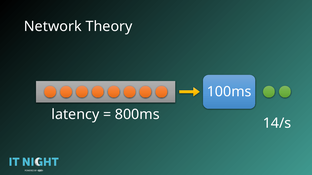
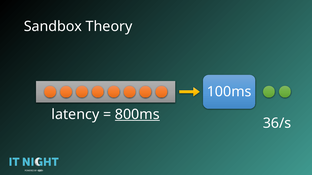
Network: Network -> Sandbox (53, 26)
800ms underline: none -> present (137, 115)
14/s: 14/s -> 36/s (277, 123)
